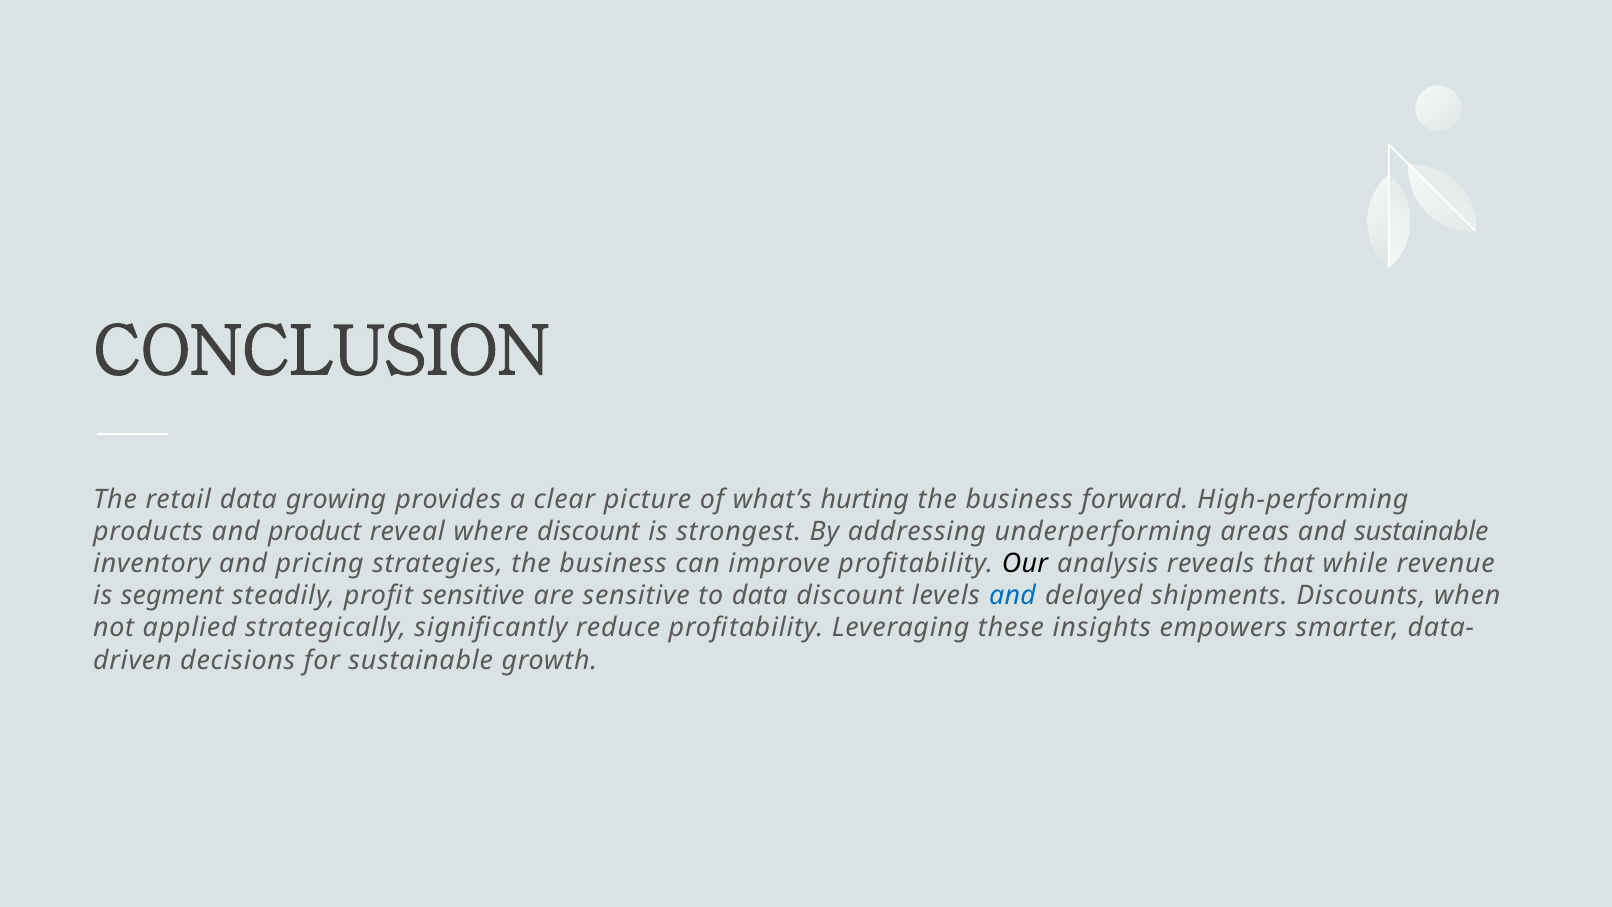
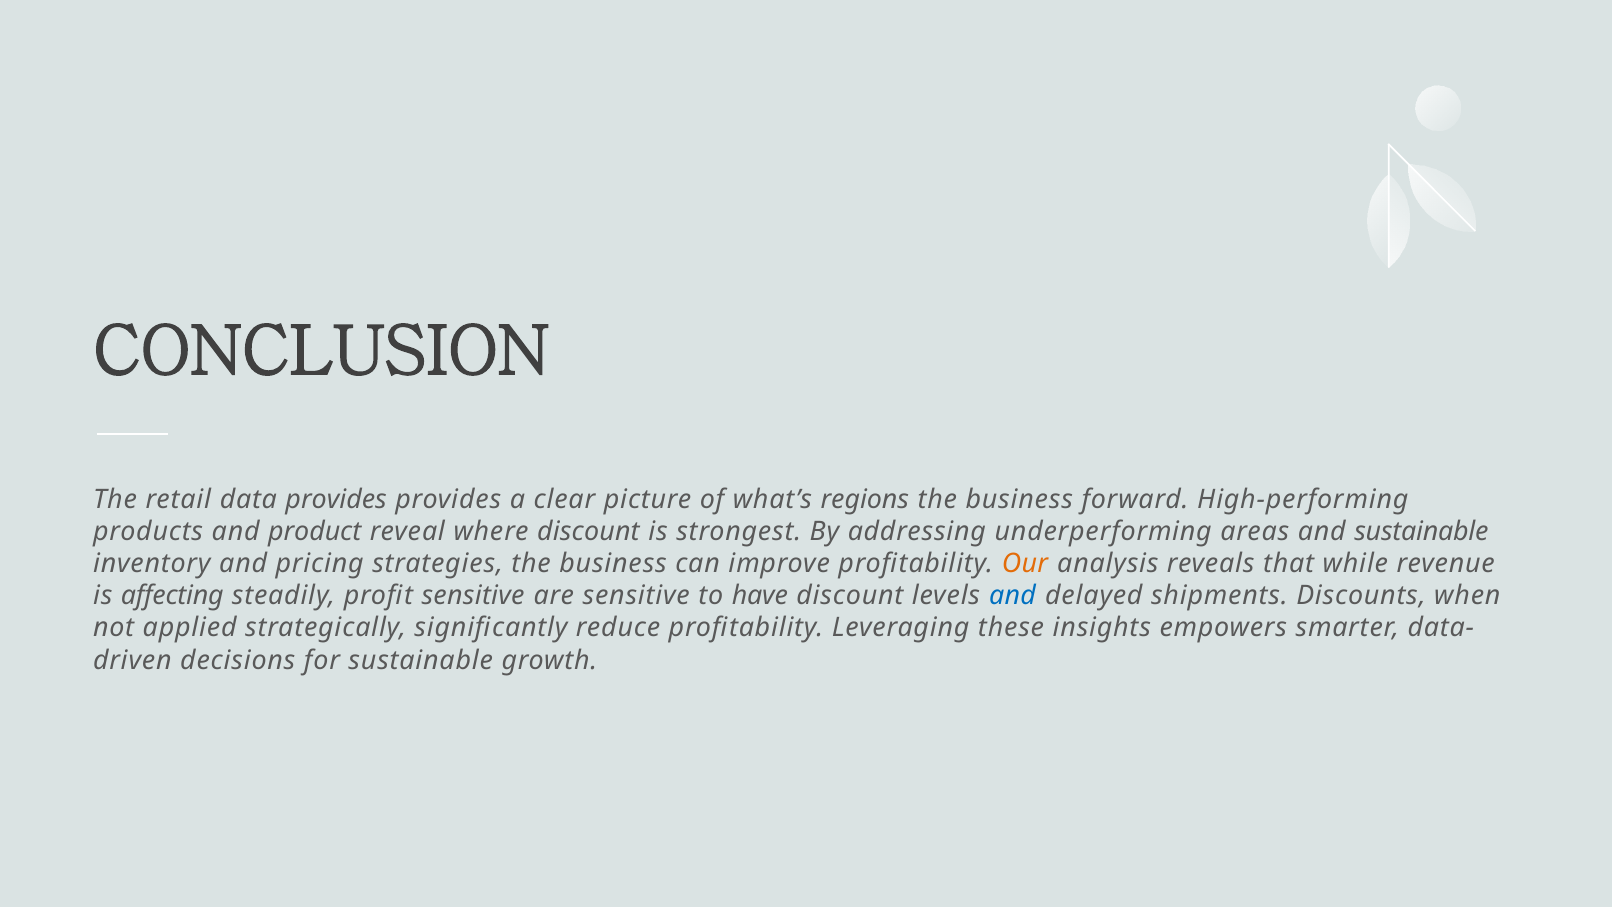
data growing: growing -> provides (336, 499)
hurting: hurting -> regions (865, 499)
Our colour: black -> orange (1025, 564)
segment: segment -> affecting (172, 596)
to data: data -> have (760, 596)
